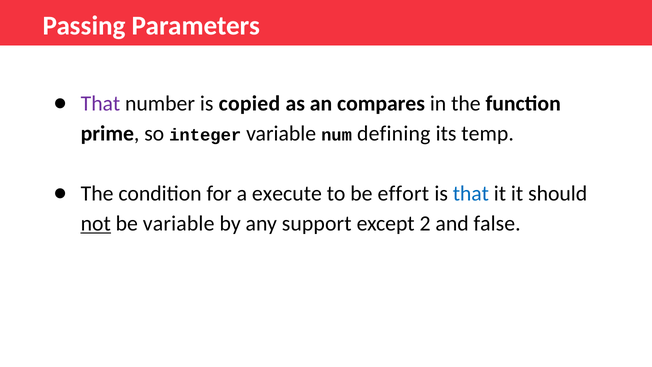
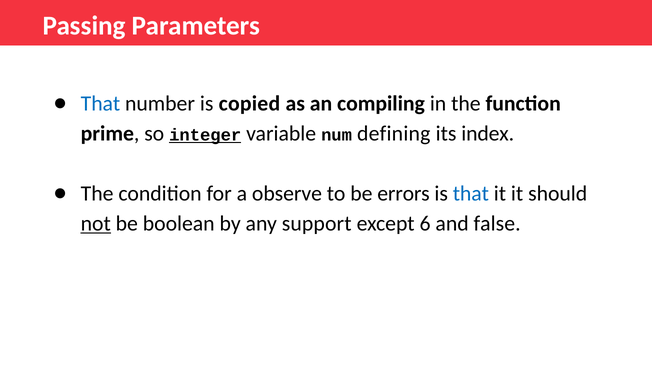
That colour: purple -> blue (100, 104)
compares: compares -> compiling (381, 104)
integer underline: none -> present (205, 135)
temp: temp -> index (488, 134)
execute: execute -> observe (287, 194)
effort: effort -> errors (404, 194)
be variable: variable -> boolean (179, 224)
2: 2 -> 6 (425, 224)
